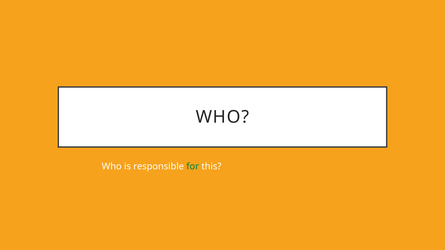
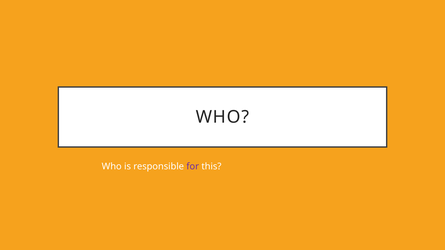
for colour: green -> purple (193, 167)
